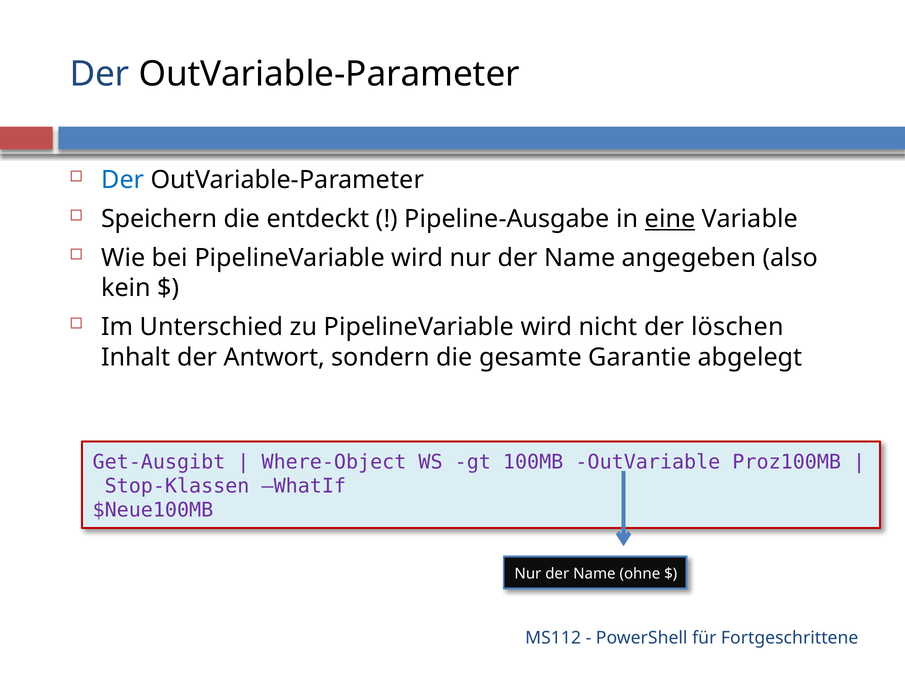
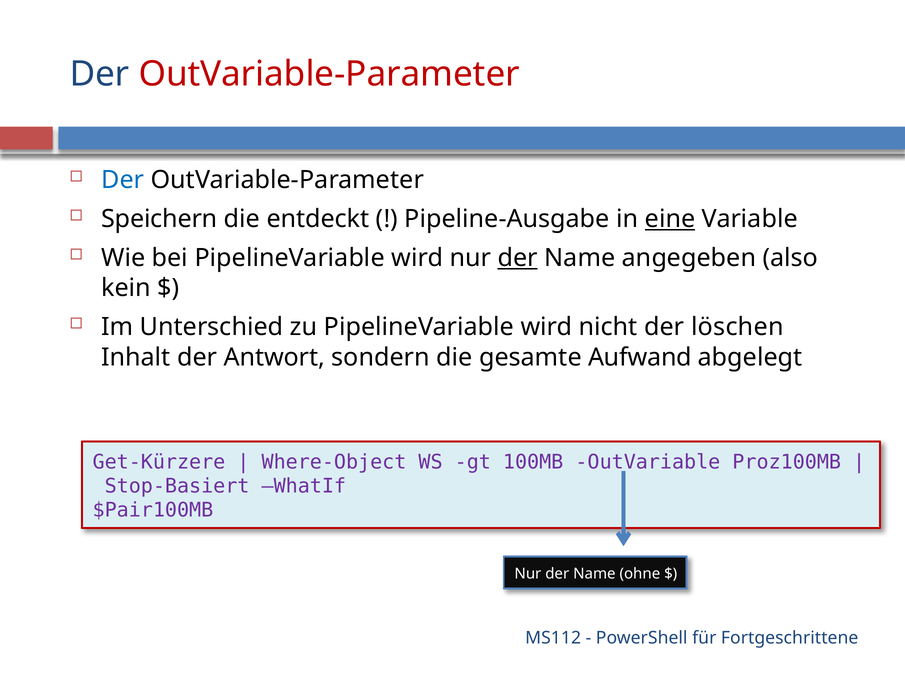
OutVariable-Parameter colour: black -> red (329, 74)
der underline: none -> present (518, 258)
Garantie: Garantie -> Aufwand (640, 357)
Get-Ausgibt: Get-Ausgibt -> Get-Kürzere (159, 462)
Stop-Klassen: Stop-Klassen -> Stop-Basiert (177, 486)
$Neue100MB: $Neue100MB -> $Pair100MB (153, 510)
